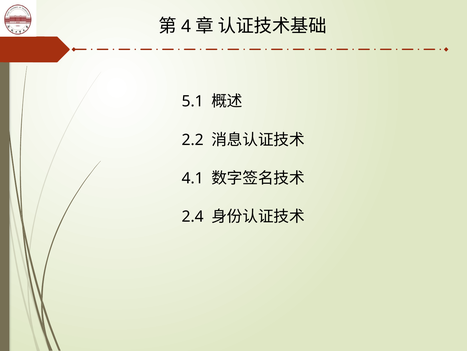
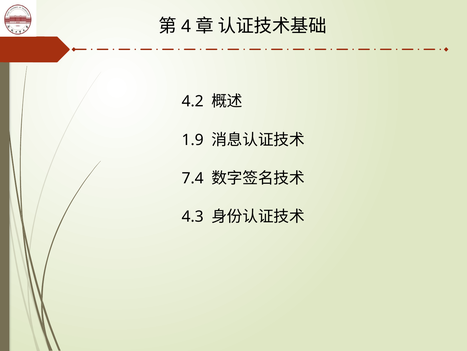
5.1: 5.1 -> 4.2 (193, 101)
2.2: 2.2 -> 1.9 (193, 140)
4.1: 4.1 -> 7.4 (193, 178)
2.4: 2.4 -> 4.3 (193, 216)
